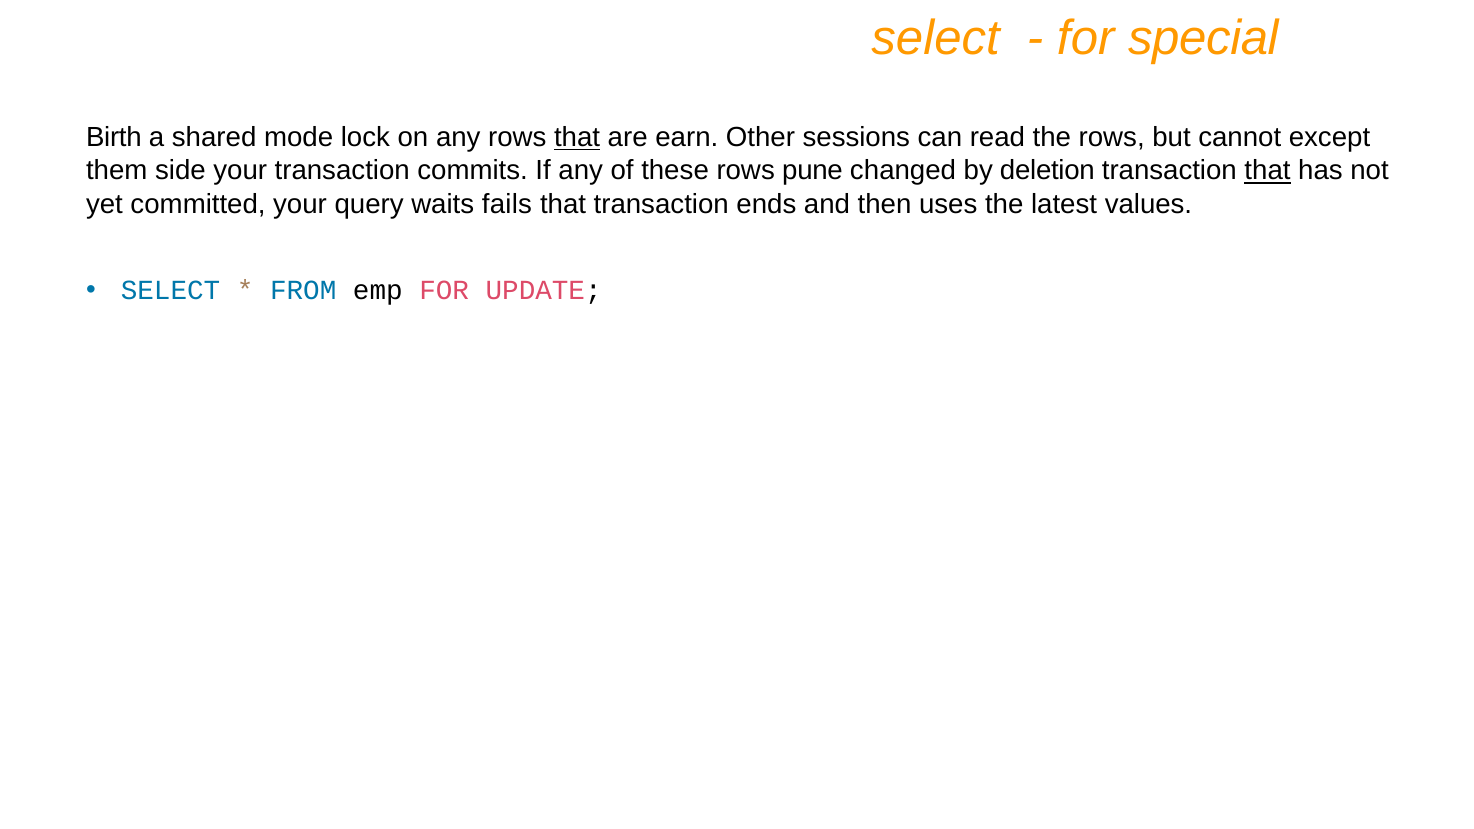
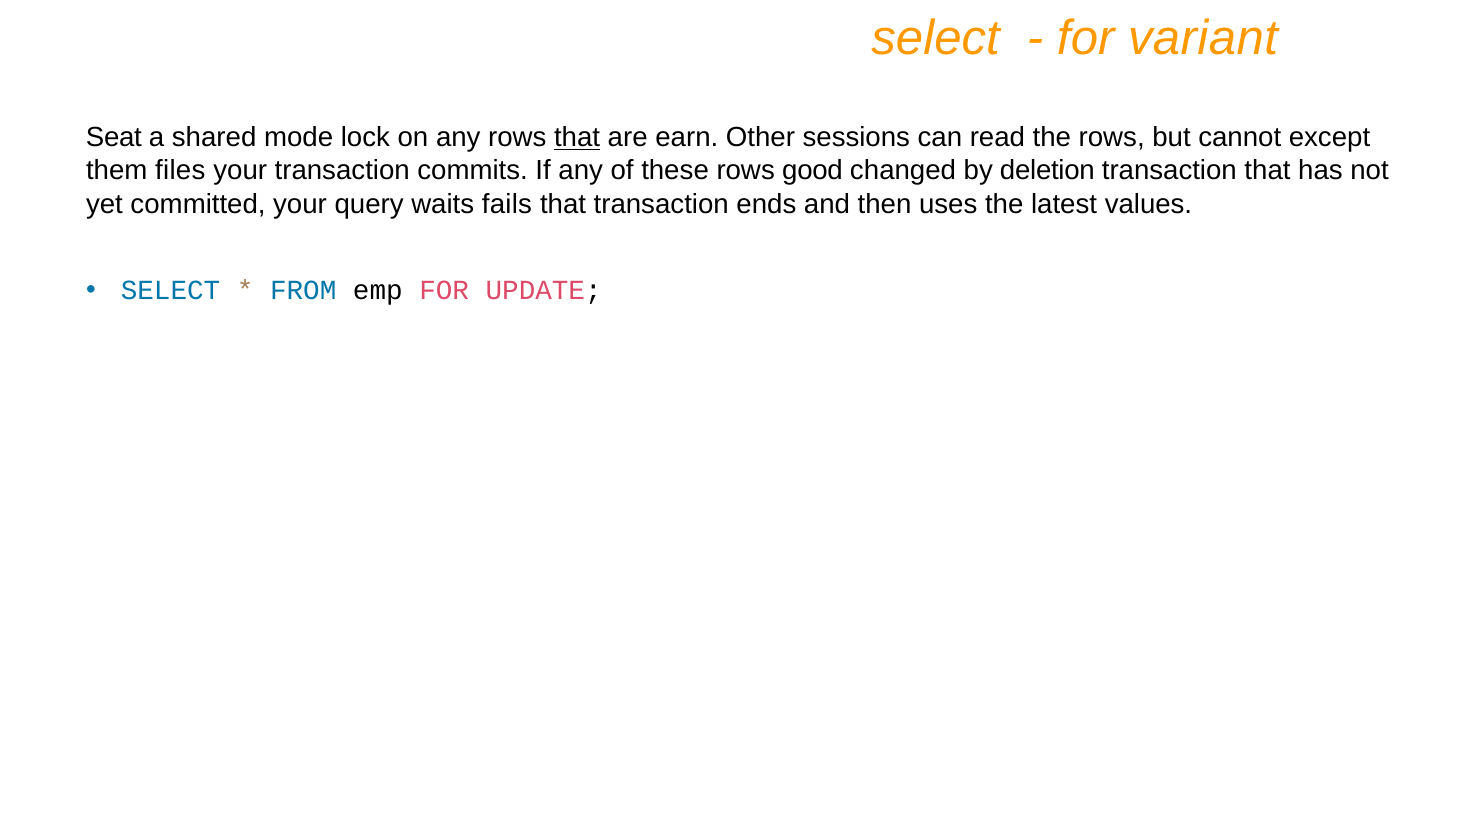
special: special -> variant (1203, 38)
Birth: Birth -> Seat (114, 138)
side: side -> files (180, 171)
pune: pune -> good (813, 171)
that underline: present -> none (1268, 171)
